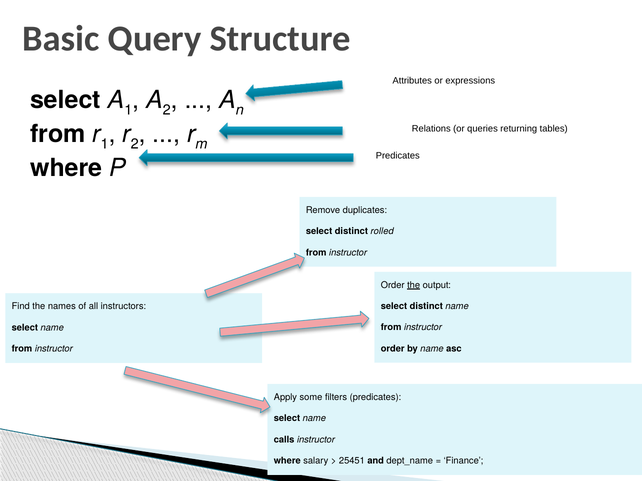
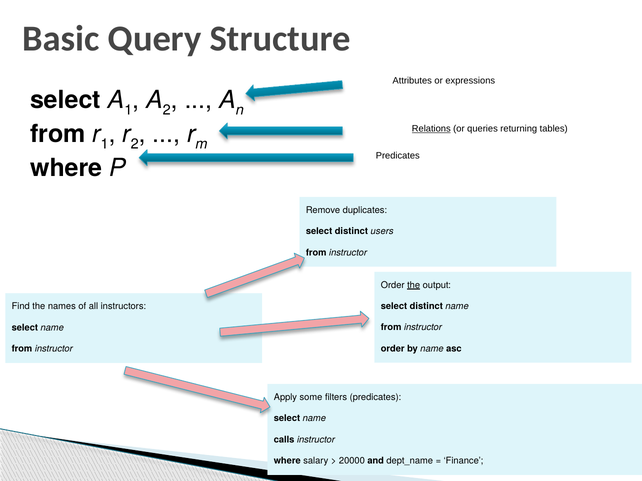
Relations underline: none -> present (431, 129)
rolled: rolled -> users (382, 232)
25451: 25451 -> 20000 (352, 461)
